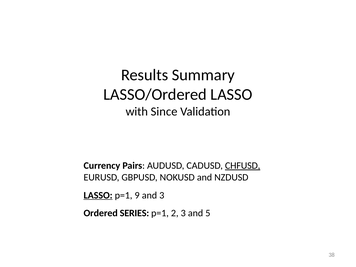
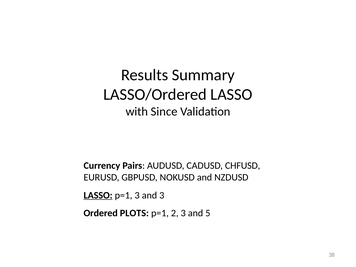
CHFUSD underline: present -> none (243, 166)
p=1 9: 9 -> 3 (137, 195)
SERIES: SERIES -> PLOTS (134, 213)
